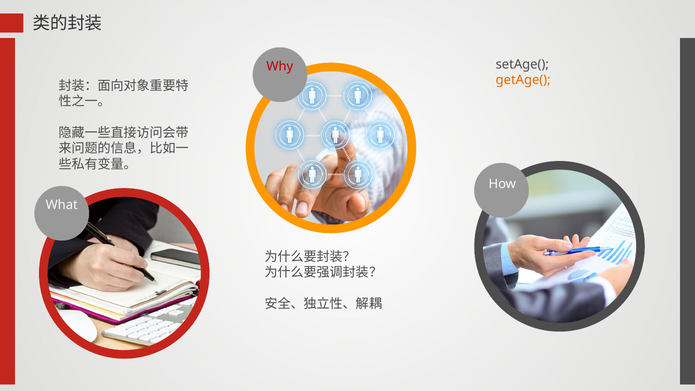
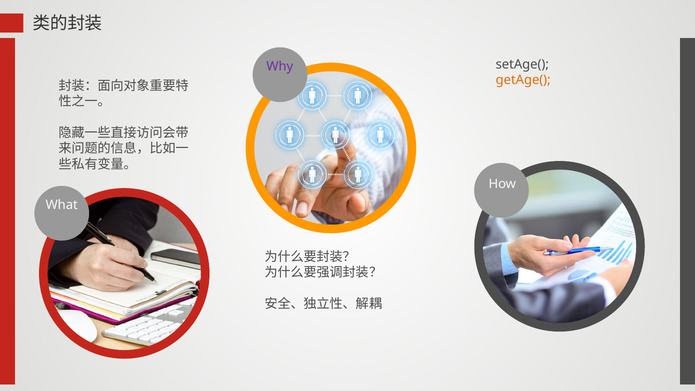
Why colour: red -> purple (280, 67)
